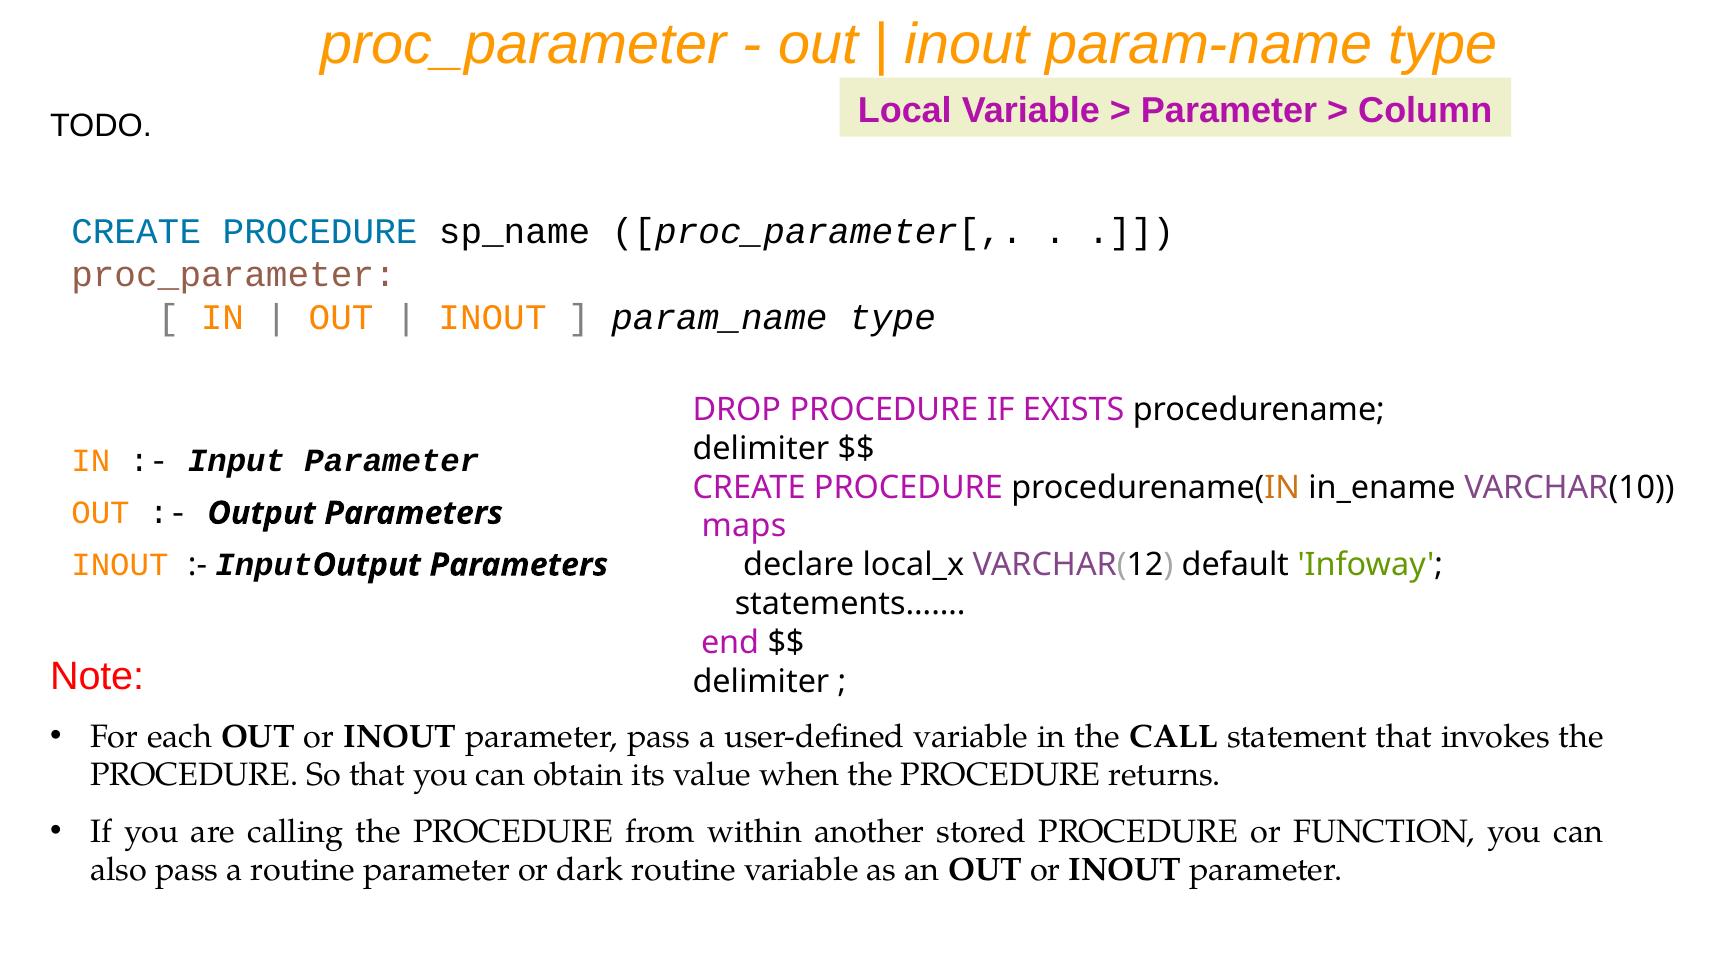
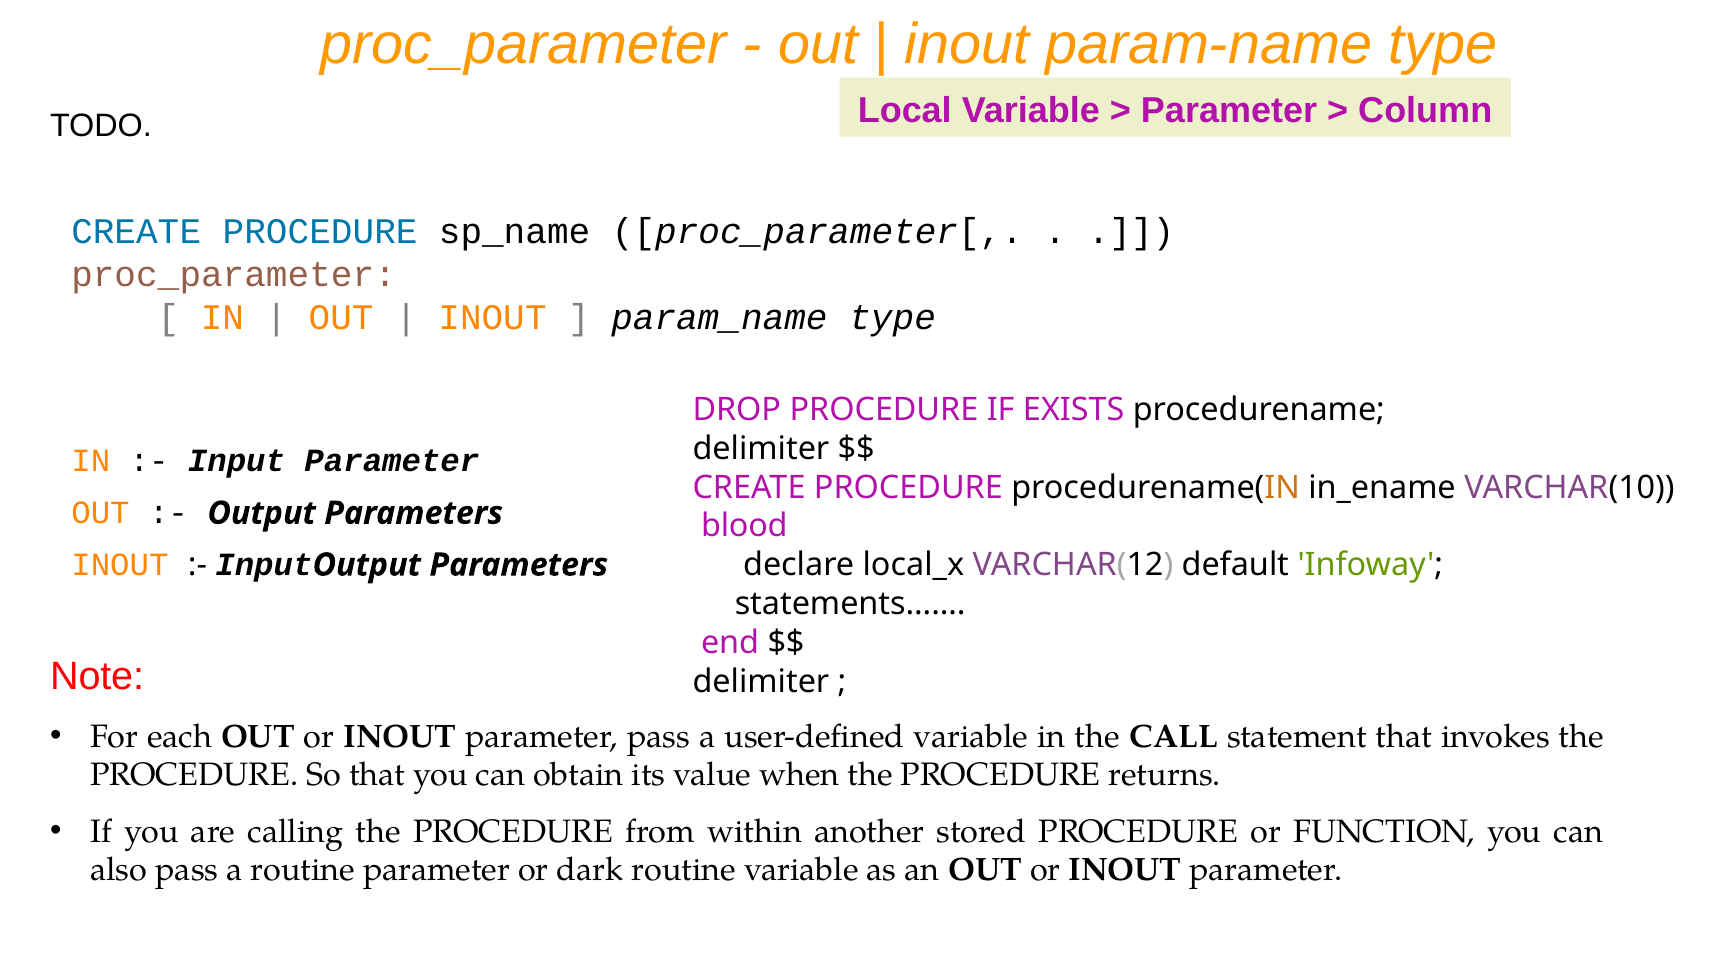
maps: maps -> blood (744, 527)
